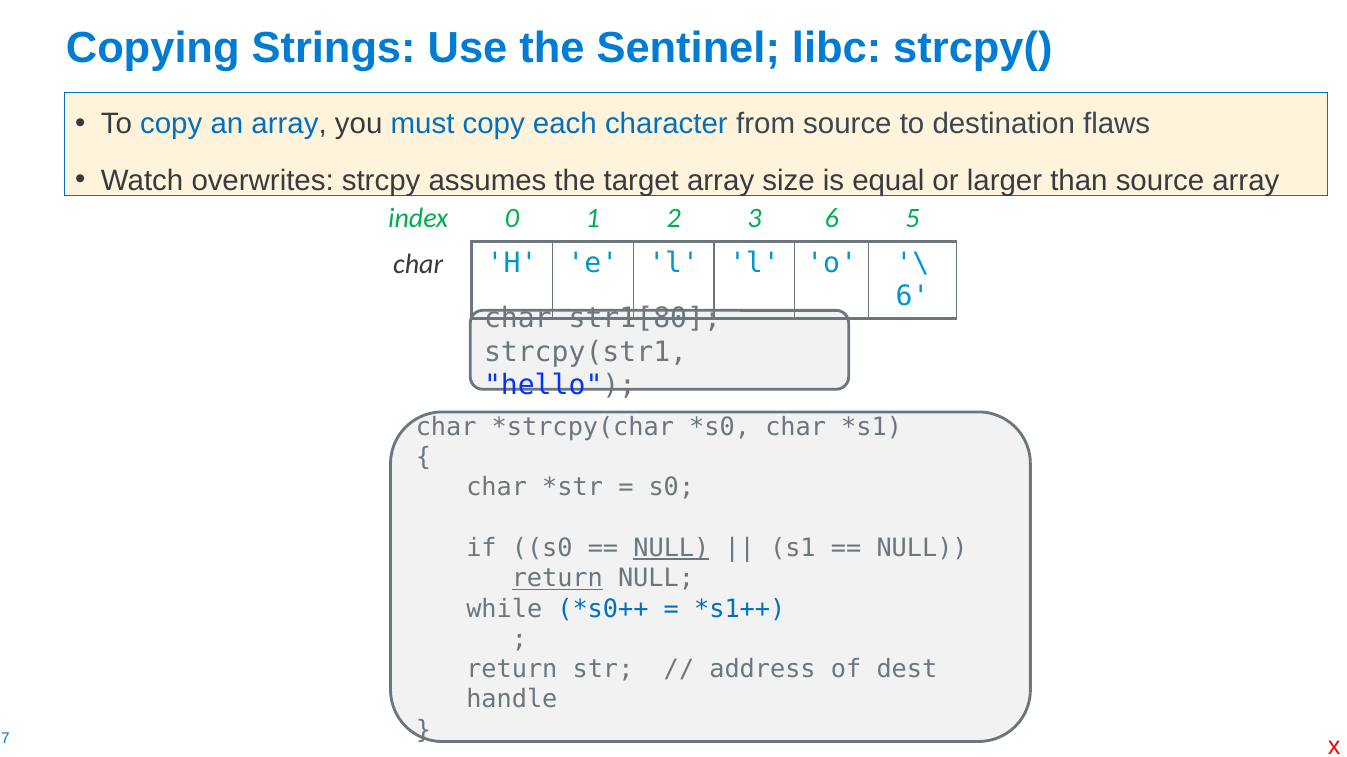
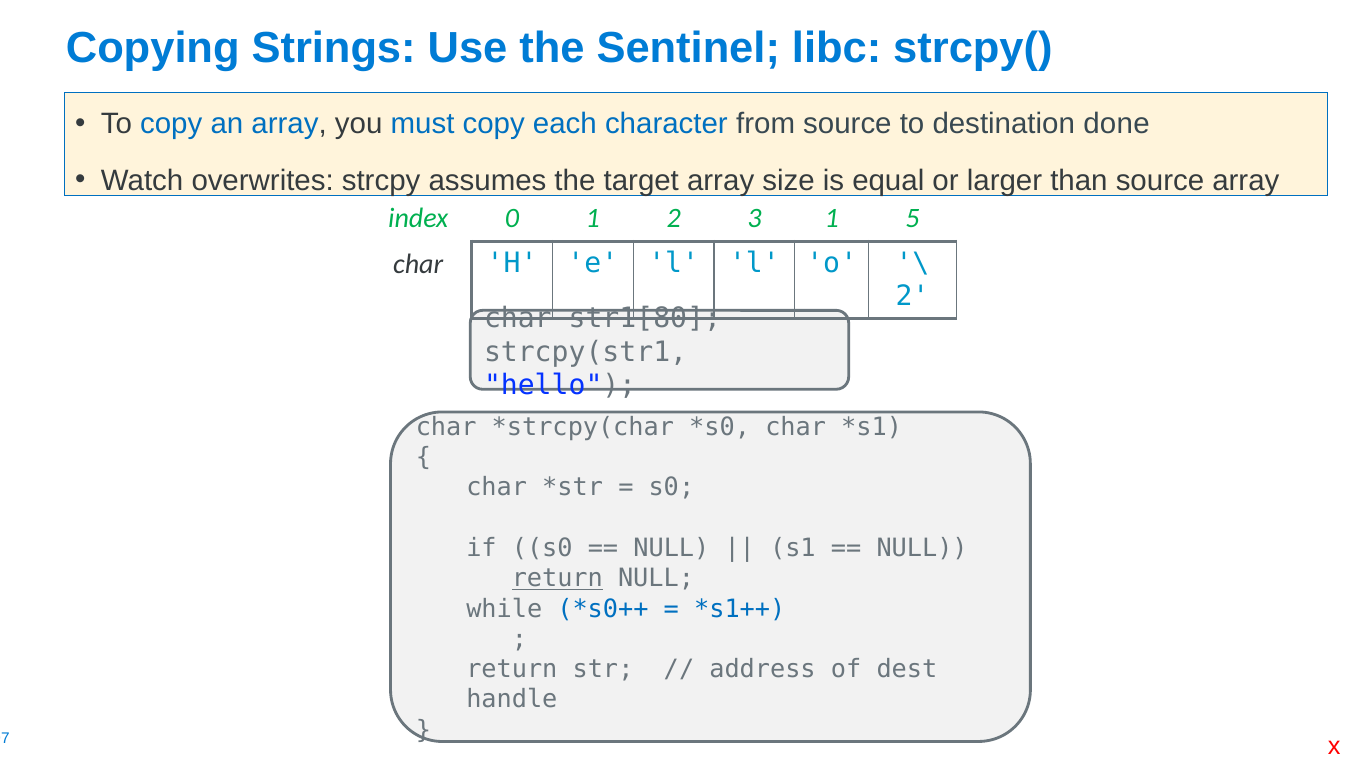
flaws: flaws -> done (1117, 124)
3 6: 6 -> 1 (832, 219)
6: 6 -> 2 (912, 296)
NULL underline: present -> none (671, 549)
